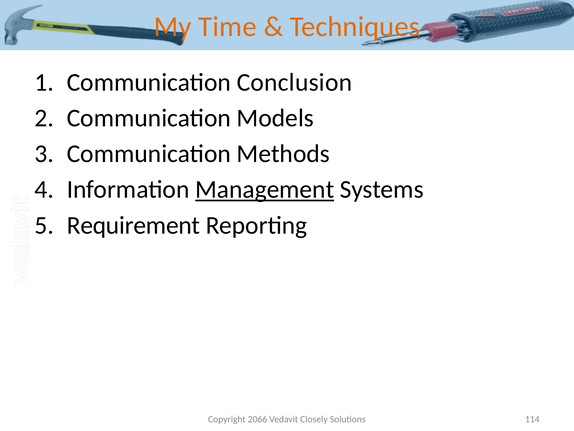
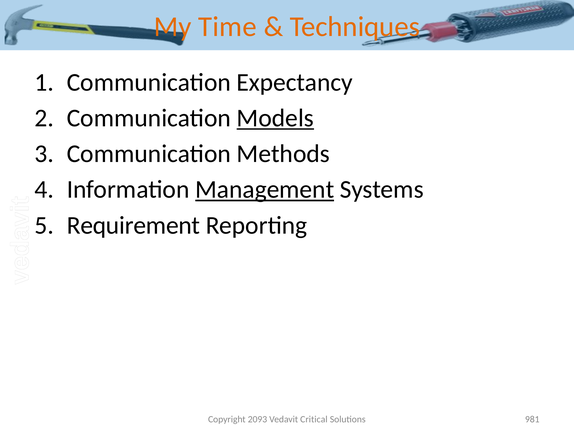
Conclusion: Conclusion -> Expectancy (295, 82)
Models underline: none -> present (275, 118)
2066: 2066 -> 2093 (257, 419)
Closely: Closely -> Critical (314, 419)
114: 114 -> 981 (532, 419)
